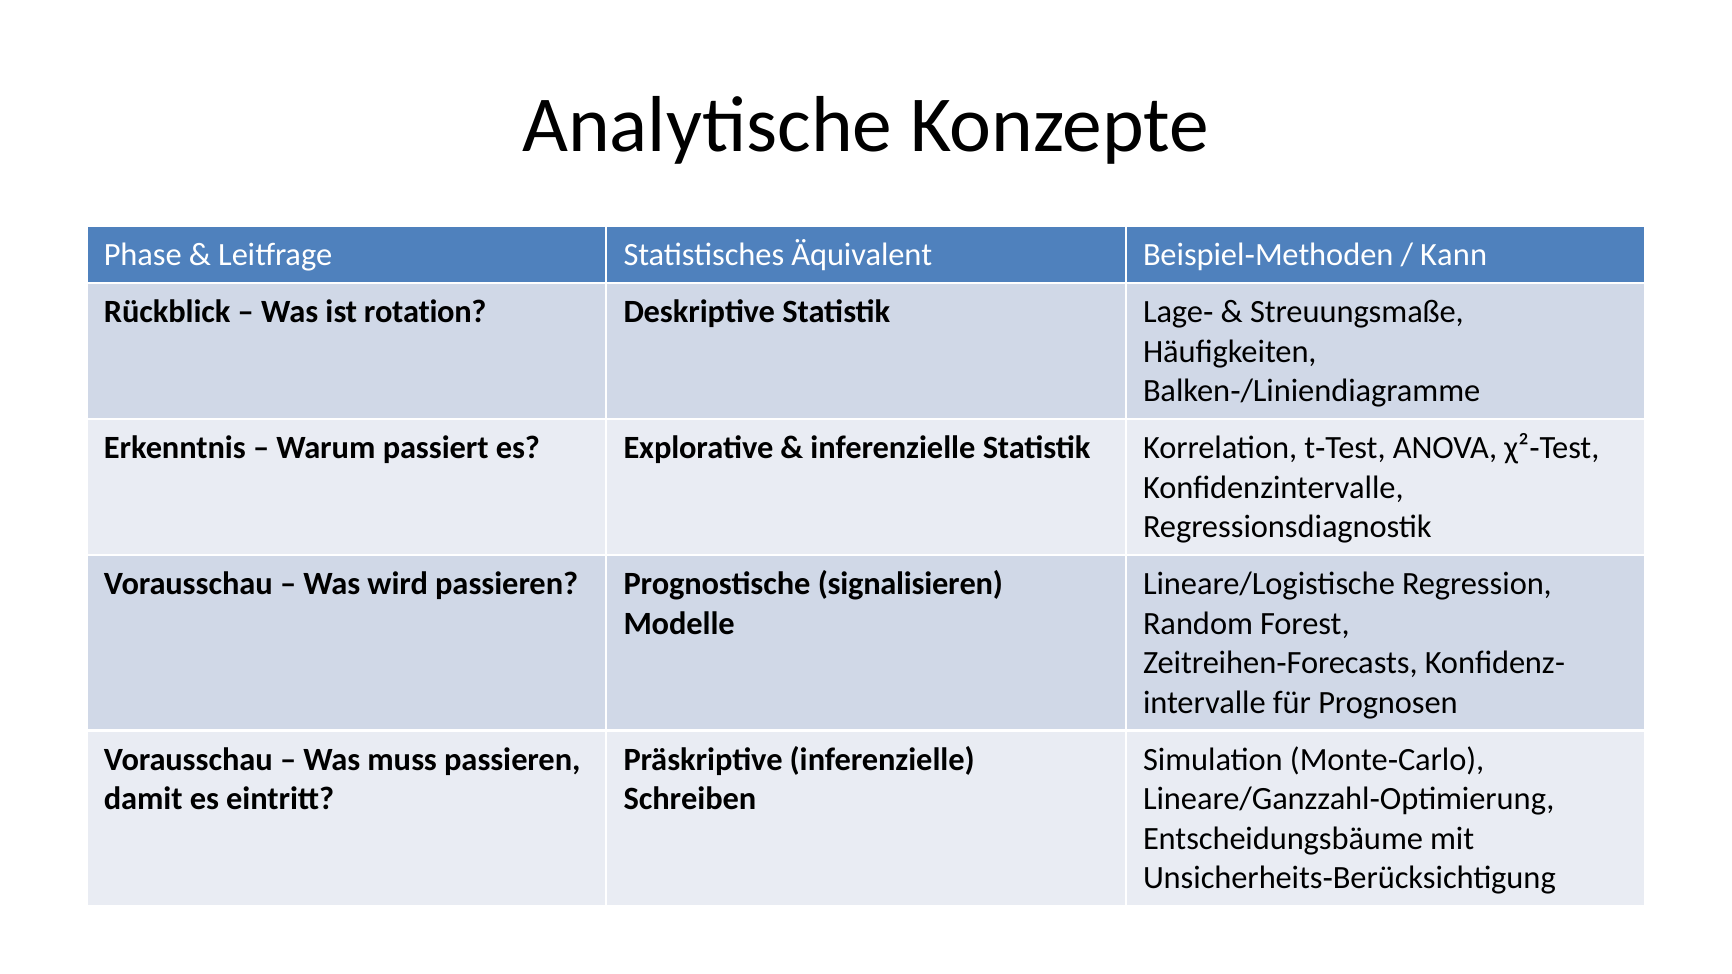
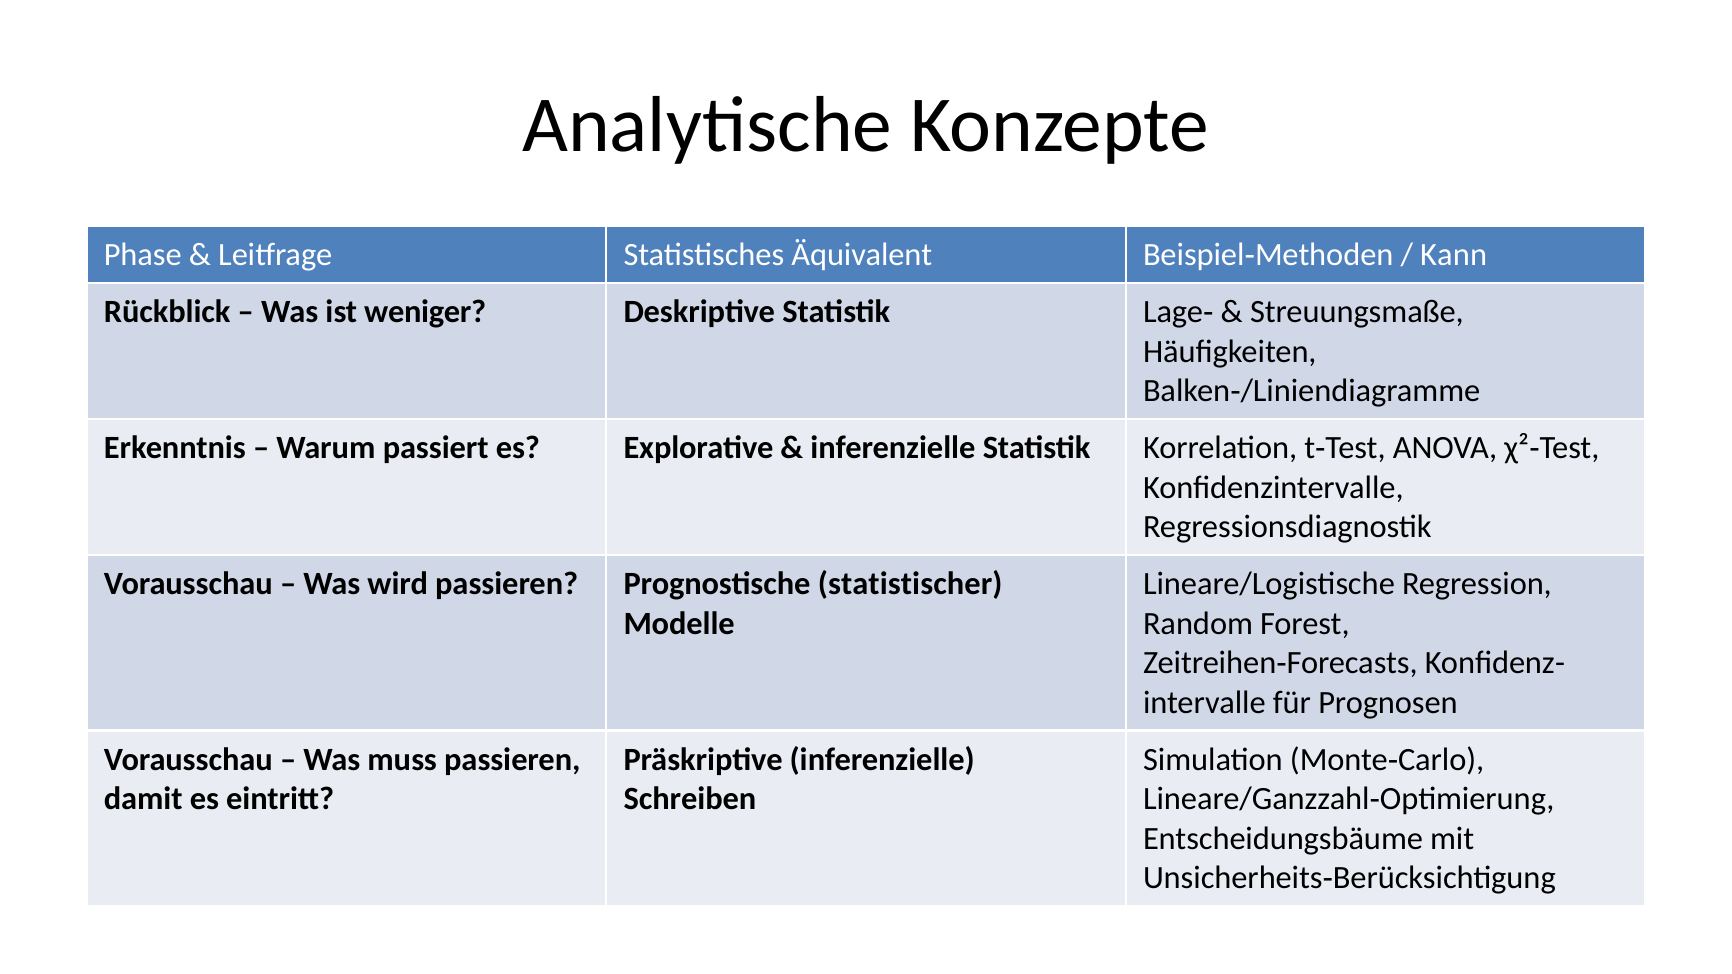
rotation: rotation -> weniger (425, 312)
signalisieren: signalisieren -> statistischer (910, 584)
